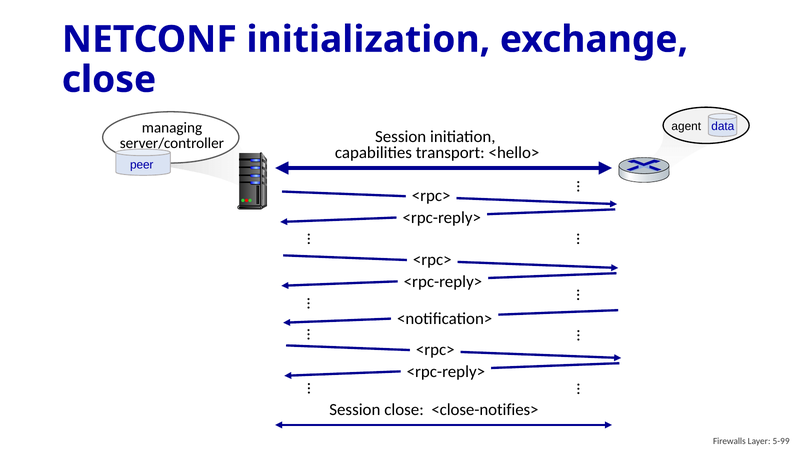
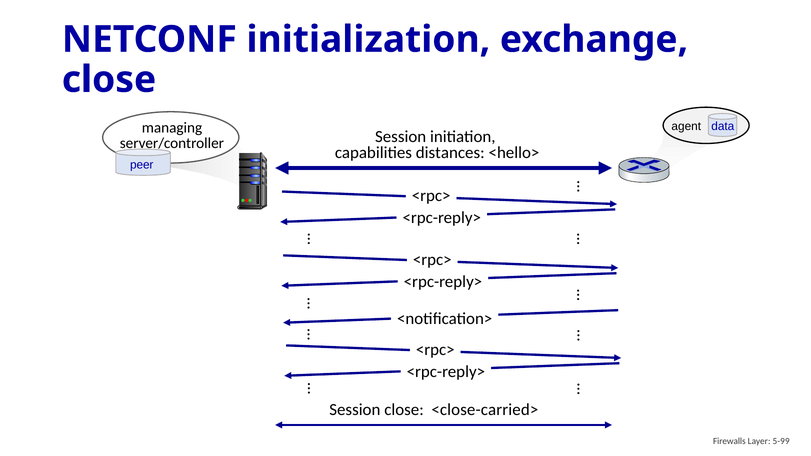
transport: transport -> distances (450, 153)
<close-notifies>: <close-notifies> -> <close-carried> (485, 410)
